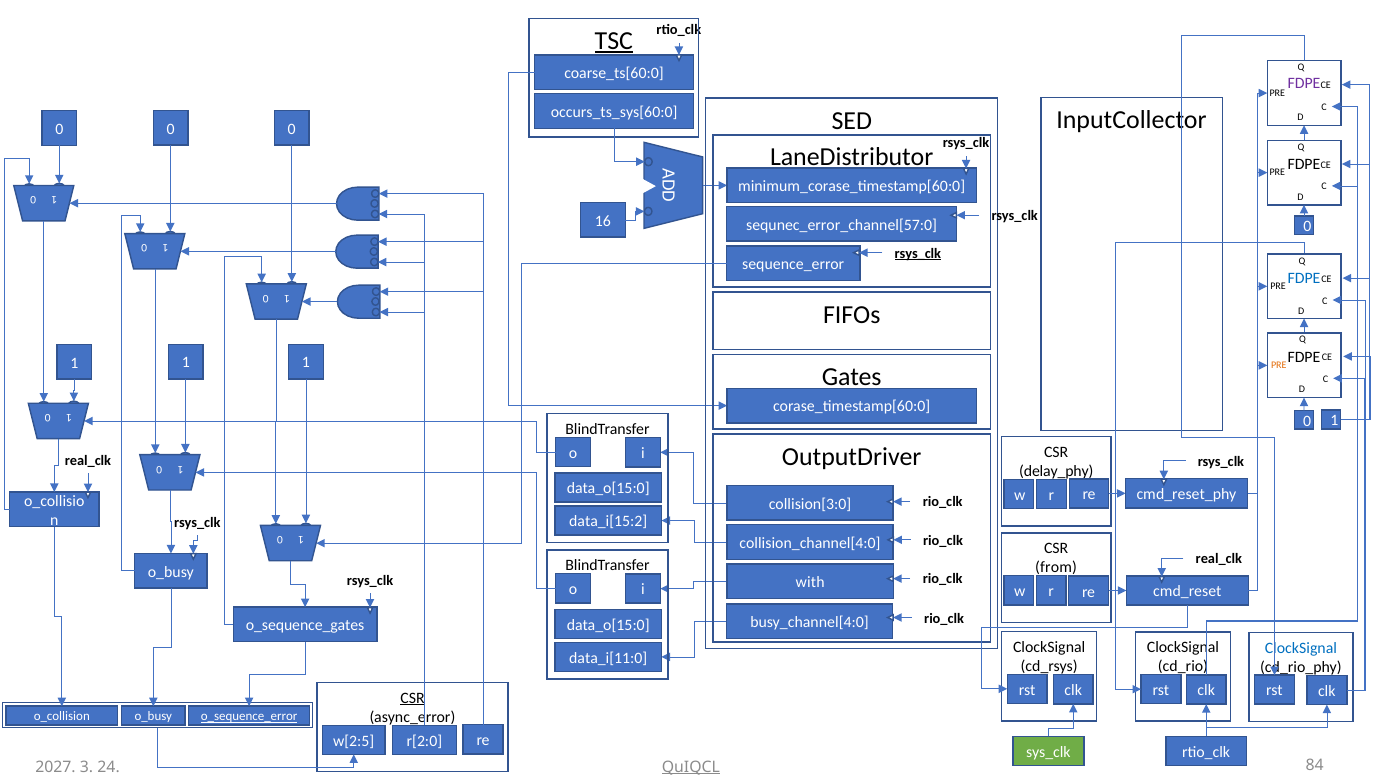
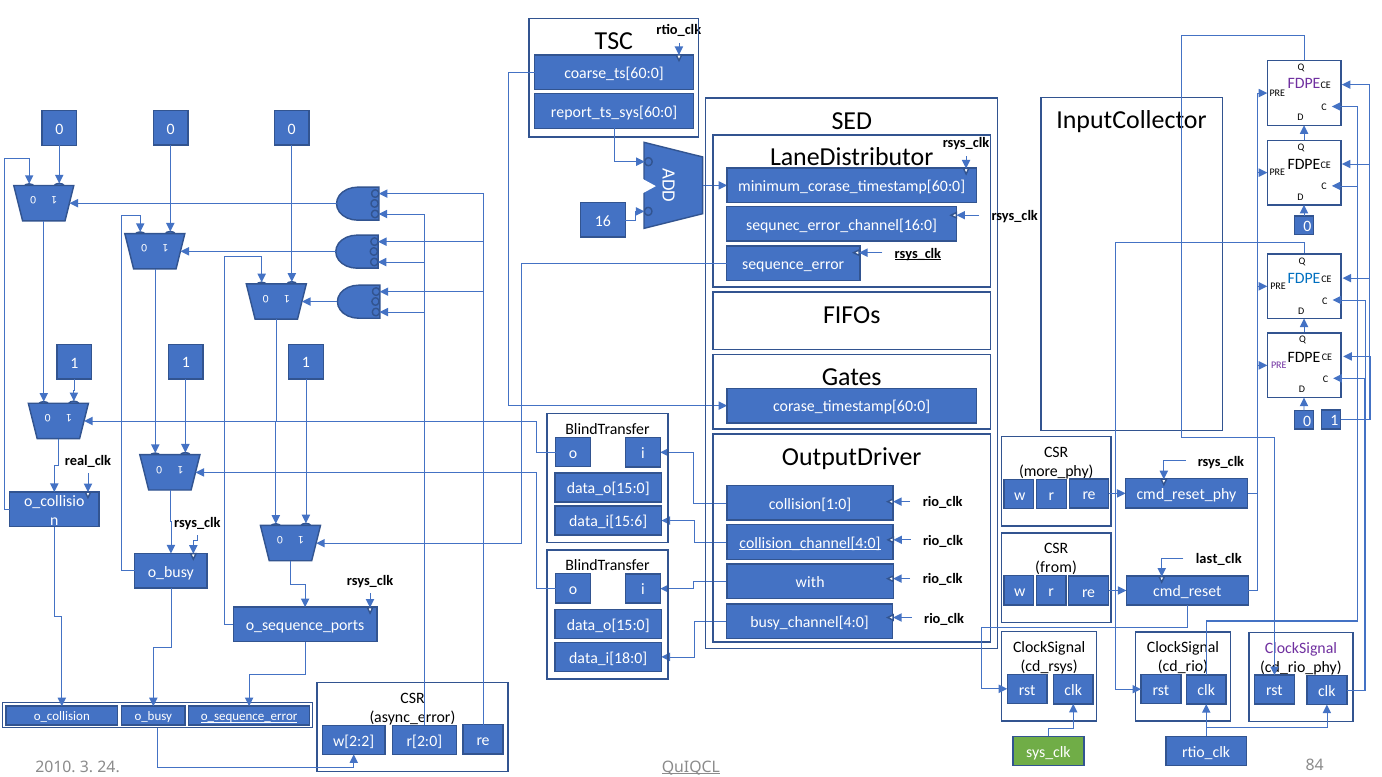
TSC underline: present -> none (614, 41)
occurs_ts_sys[60:0: occurs_ts_sys[60:0 -> report_ts_sys[60:0 (614, 112)
sequnec_error_channel[57:0: sequnec_error_channel[57:0 -> sequnec_error_channel[16:0 (842, 225)
PRE colour: orange -> purple (1279, 365)
delay_phy: delay_phy -> more_phy (1056, 472)
collision[3:0: collision[3:0 -> collision[1:0 (810, 504)
data_i[15:2: data_i[15:2 -> data_i[15:6 (608, 522)
collision_channel[4:0 underline: none -> present (810, 543)
real_clk: real_clk -> last_clk (1219, 559)
o_sequence_gates: o_sequence_gates -> o_sequence_ports (305, 626)
ClockSignal colour: blue -> purple (1301, 648)
data_i[11:0: data_i[11:0 -> data_i[18:0 (608, 658)
CSR underline: present -> none (412, 698)
w[2:5: w[2:5 -> w[2:2 (354, 741)
2027: 2027 -> 2010 (55, 767)
